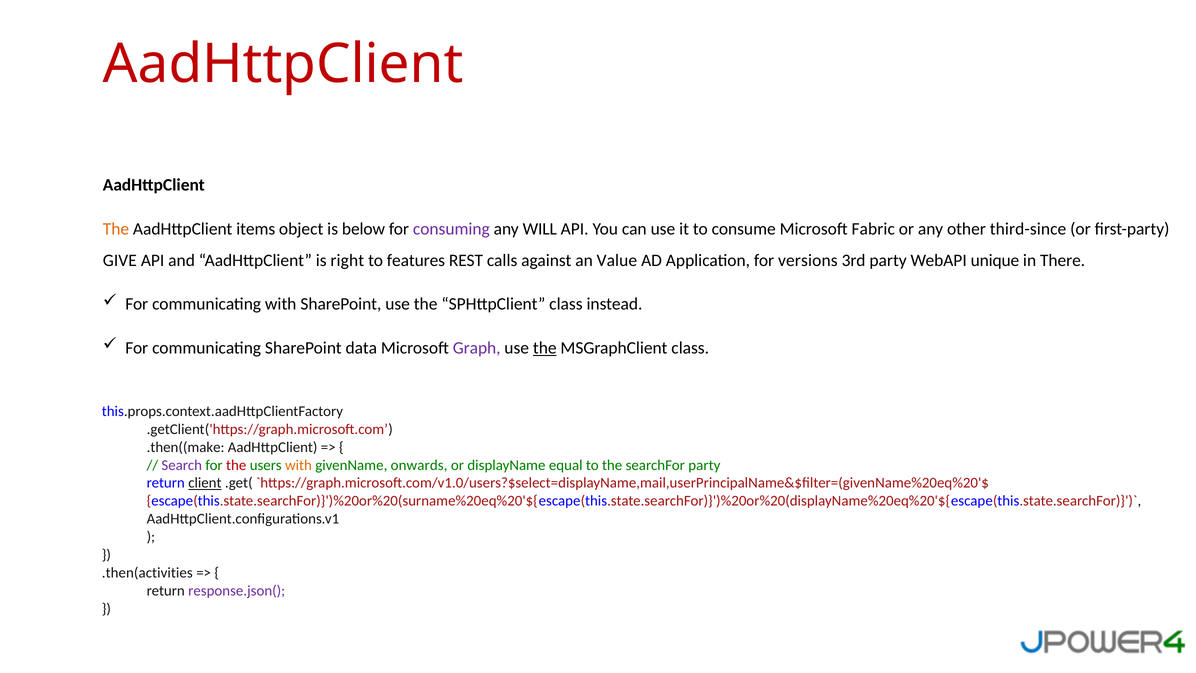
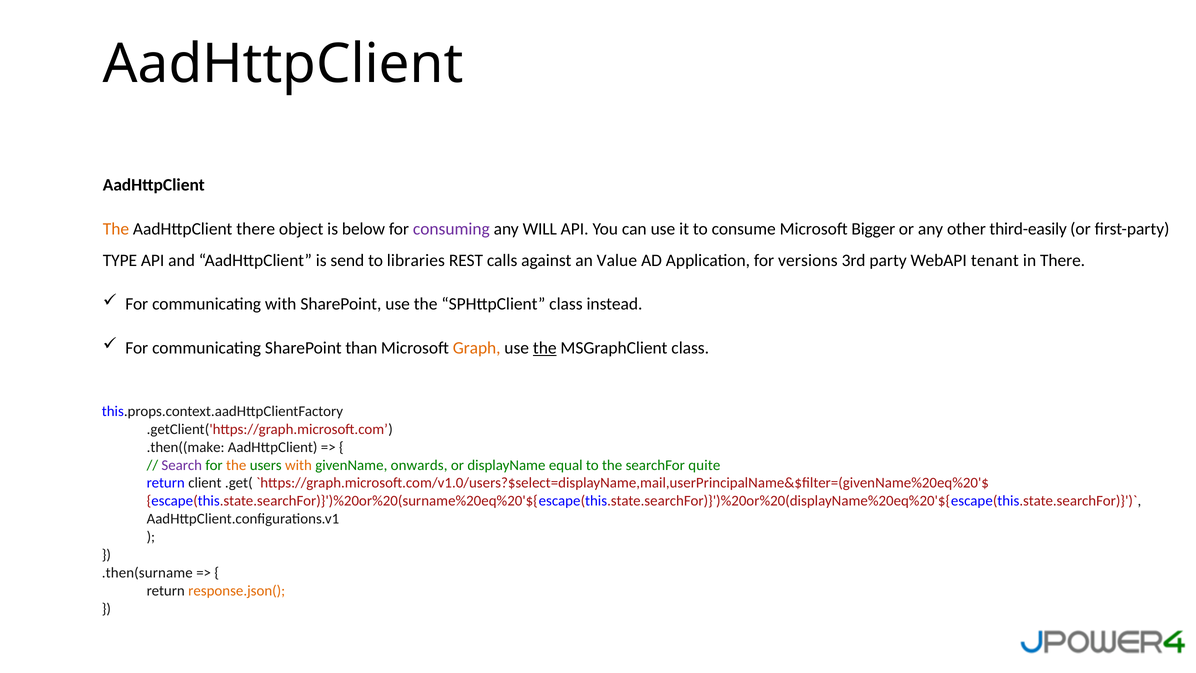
AadHttpClient colour: red -> black (283, 64)
AadHttpClient items: items -> there (256, 229)
Fabric: Fabric -> Bigger (873, 229)
third-since: third-since -> third-easily (1028, 229)
GIVE: GIVE -> TYPE (120, 260)
right: right -> send (347, 260)
features: features -> libraries (416, 260)
unique: unique -> tenant (995, 260)
data: data -> than (361, 348)
Graph colour: purple -> orange (477, 348)
the colour: red -> orange (236, 465)
searchFor party: party -> quite (704, 465)
client underline: present -> none (205, 483)
.then(activities: .then(activities -> .then(surname (147, 572)
response.json( colour: purple -> orange (237, 590)
